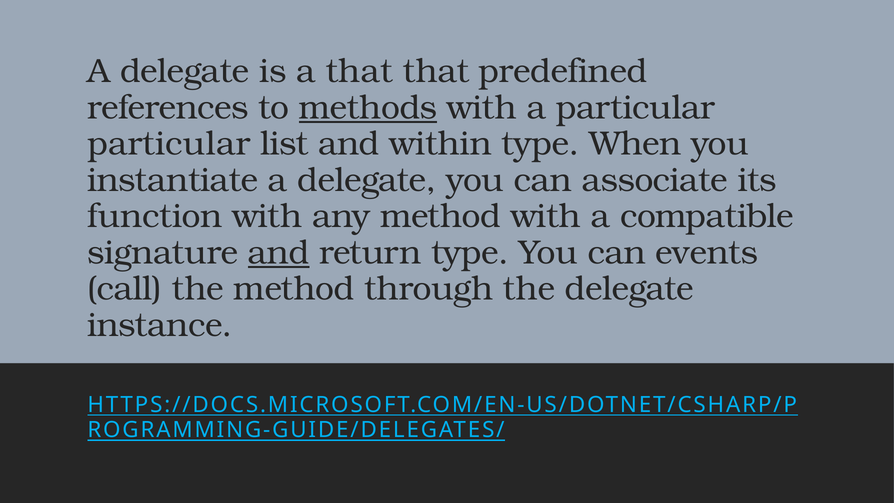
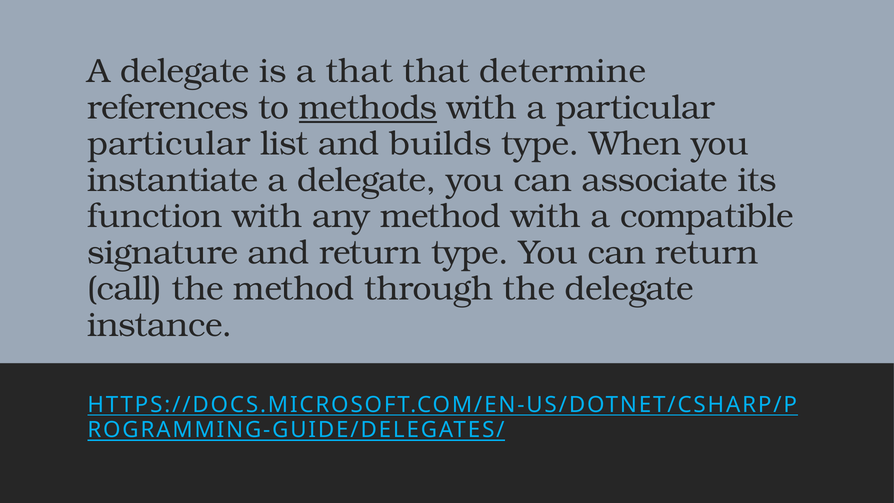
predefined: predefined -> determine (563, 71)
within: within -> builds (441, 144)
and underline: present -> none (279, 252)
can events: events -> return (707, 252)
